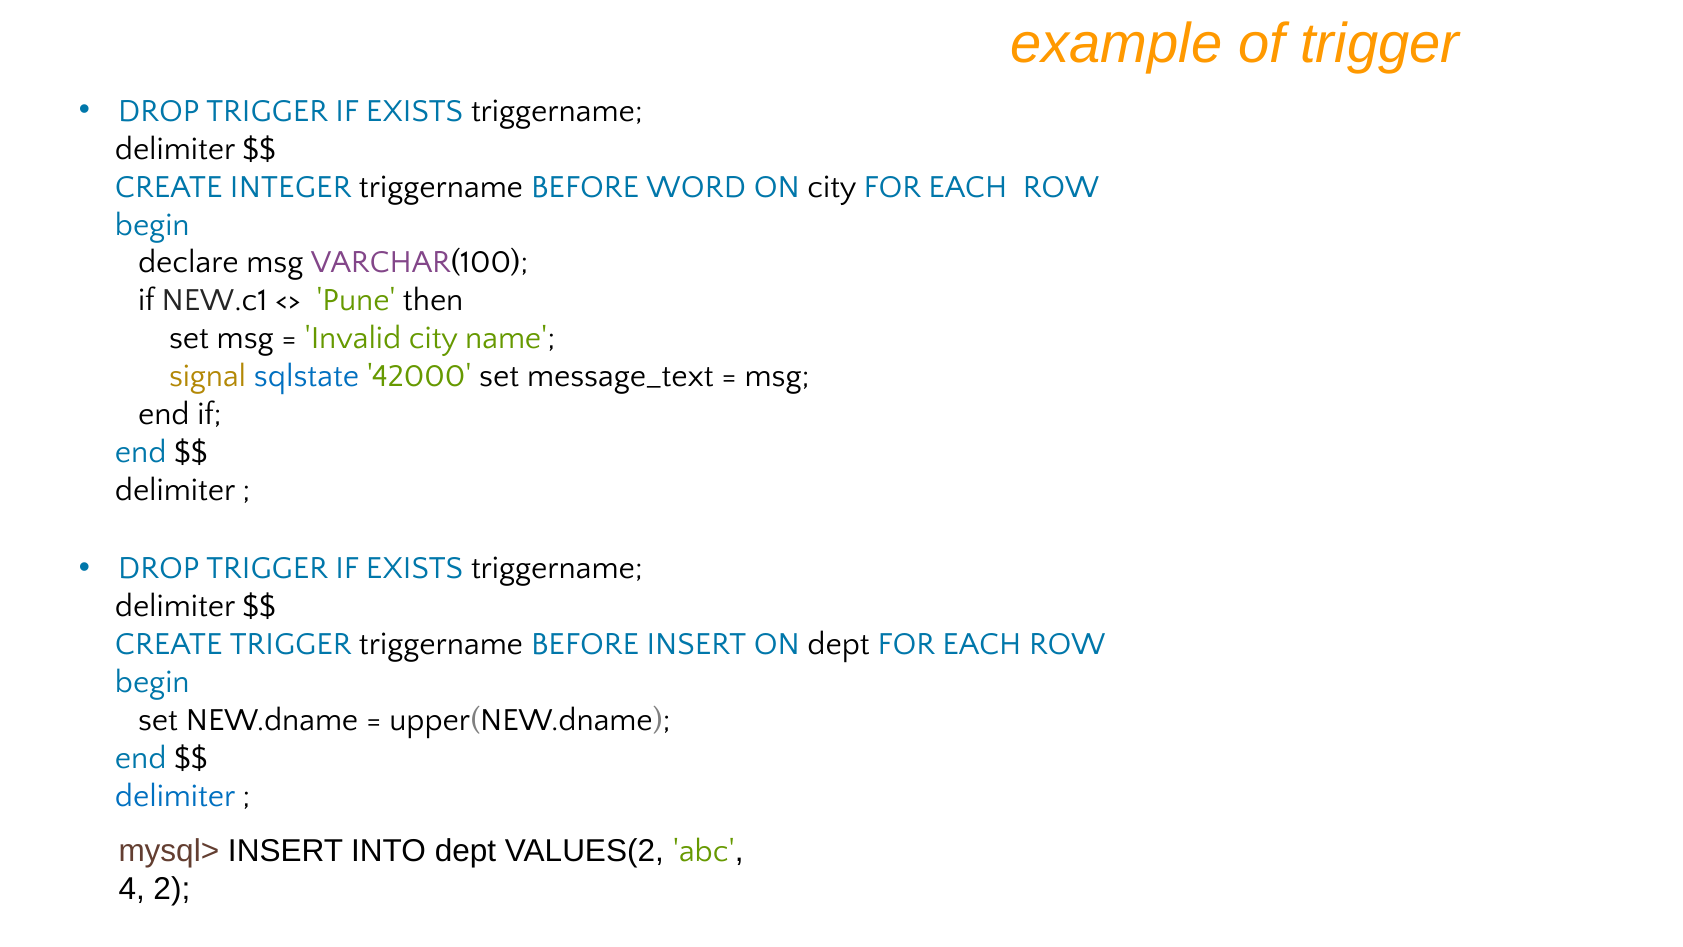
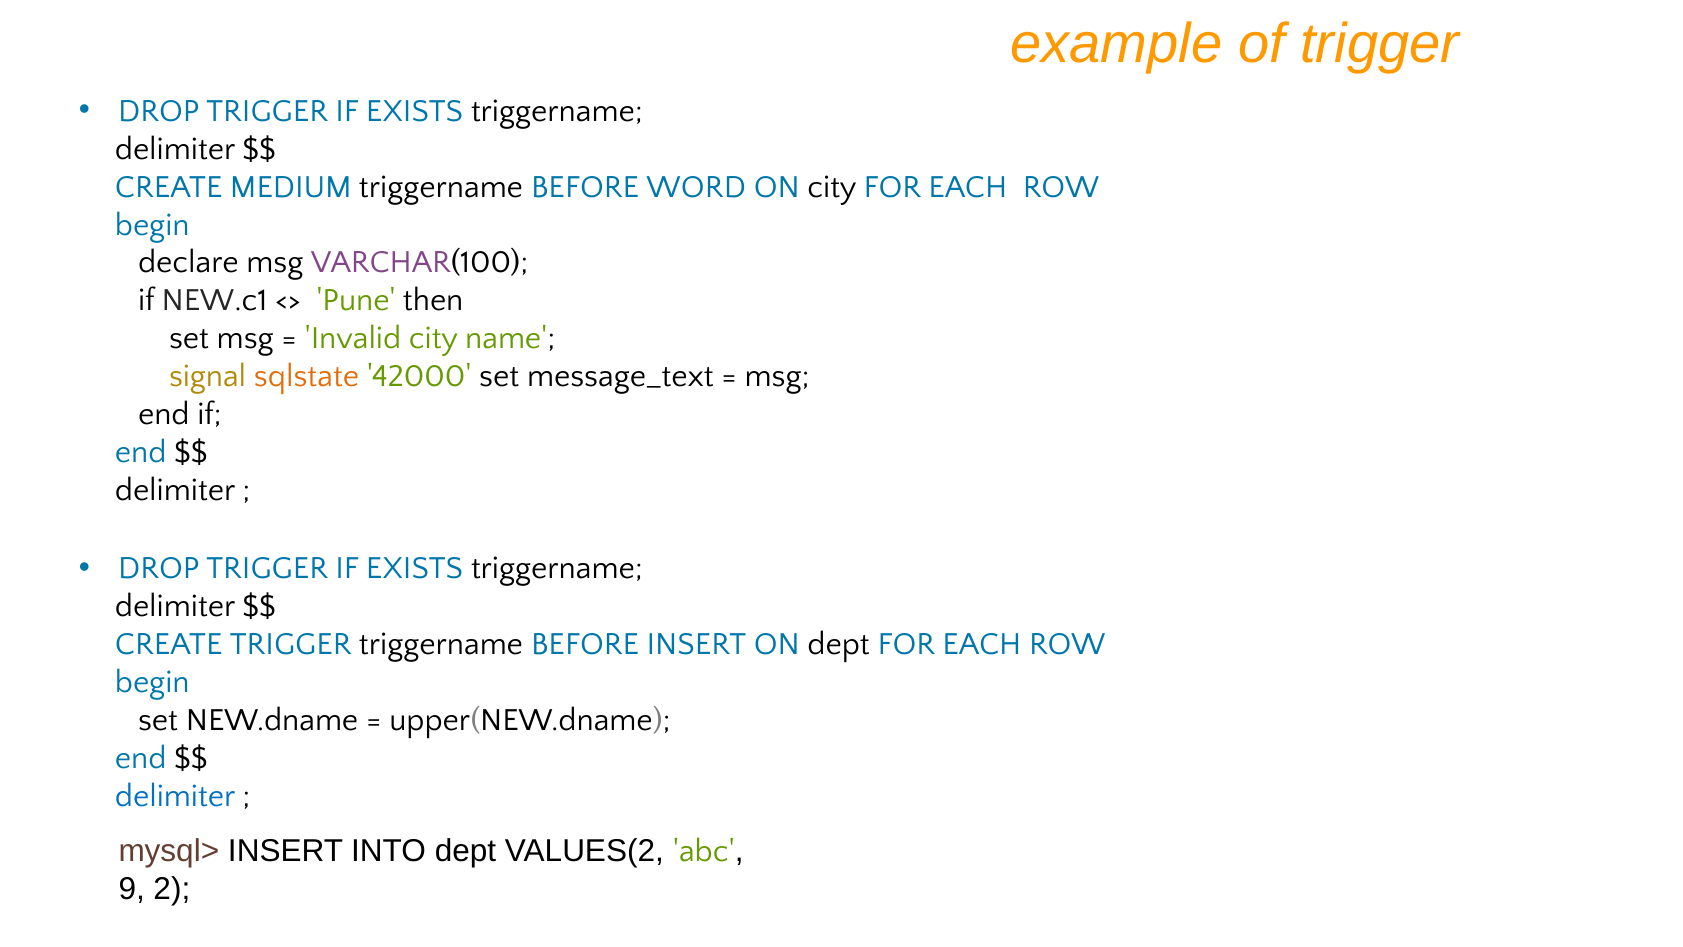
INTEGER: INTEGER -> MEDIUM (291, 187)
sqlstate colour: blue -> orange (307, 376)
4: 4 -> 9 (132, 889)
